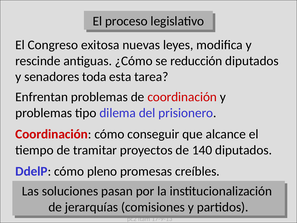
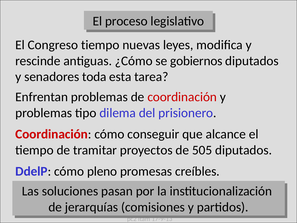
Congreso exitosa: exitosa -> tiempo (100, 45)
reducción: reducción -> gobiernos (196, 61)
140: 140 -> 505 (202, 150)
